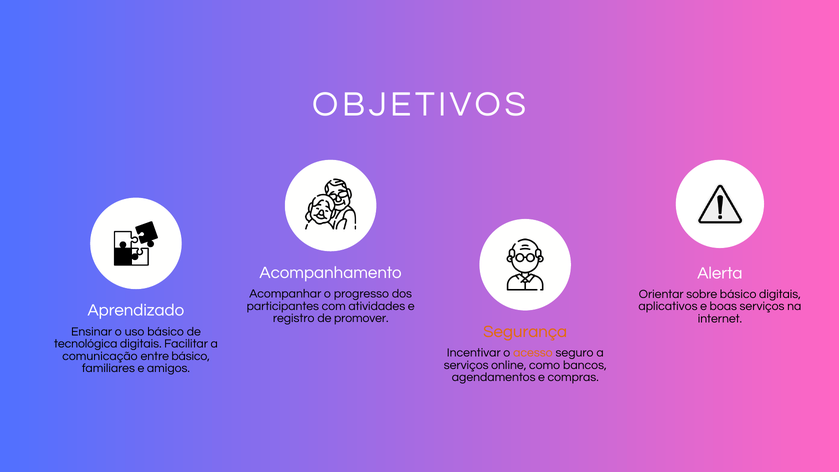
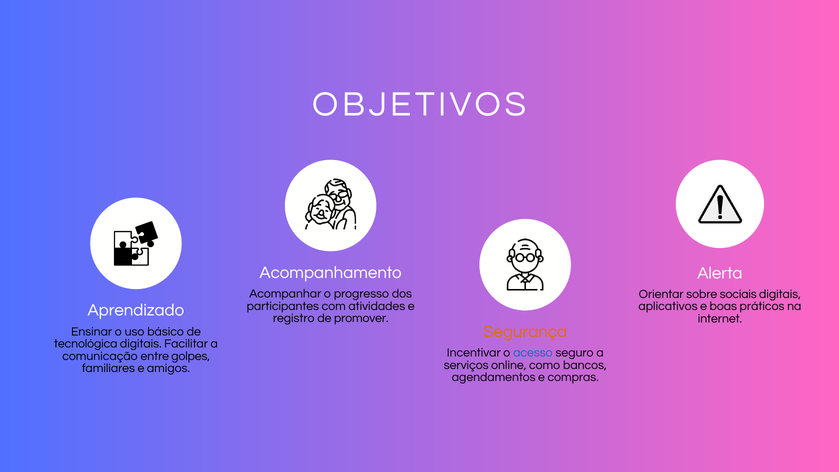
sobre básico: básico -> sociais (738, 294)
boas serviços: serviços -> práticos (762, 306)
acesso colour: orange -> blue (533, 353)
entre básico: básico -> golpes (191, 356)
